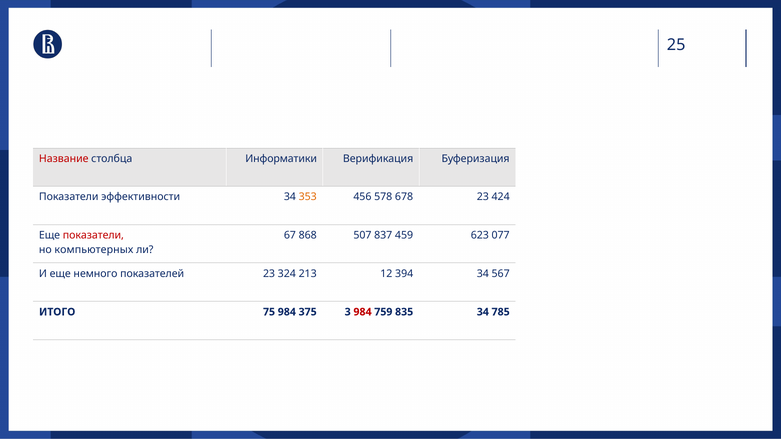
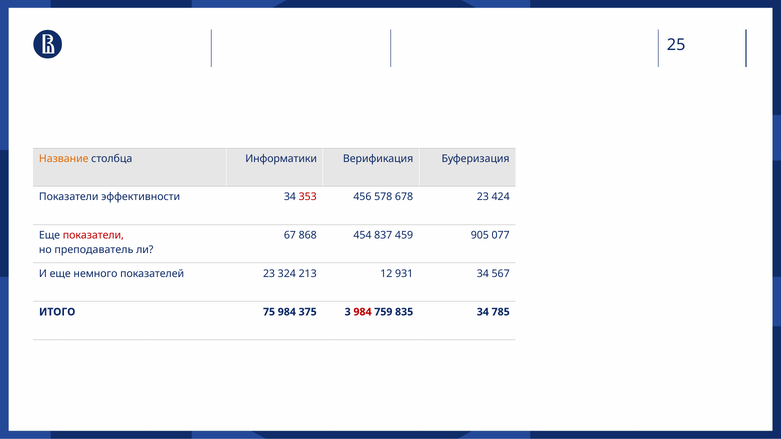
Название colour: red -> orange (64, 159)
353 colour: orange -> red (308, 197)
507: 507 -> 454 (362, 235)
623: 623 -> 905 (480, 235)
компьютерных: компьютерных -> преподаватель (94, 250)
394: 394 -> 931 (404, 274)
